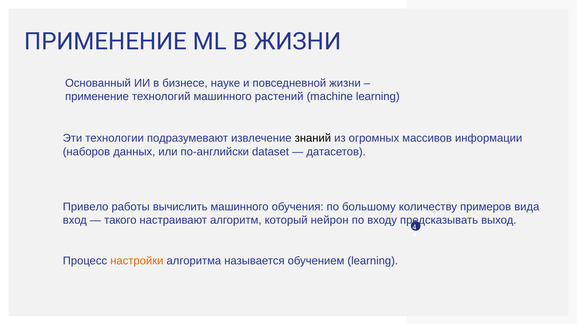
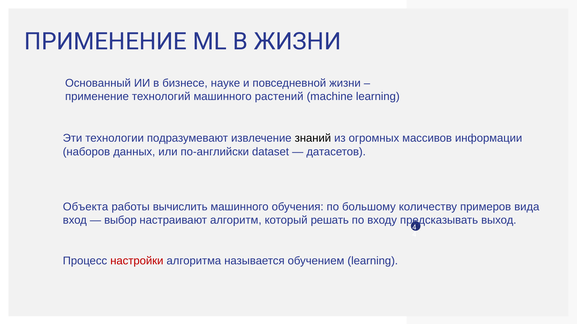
Привело: Привело -> Объекта (86, 207)
такого: такого -> выбор (120, 221)
нейрон: нейрон -> решать (330, 221)
настройки colour: orange -> red (137, 261)
